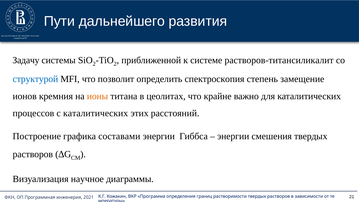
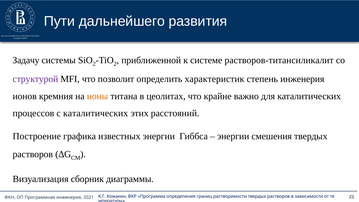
структурой colour: blue -> purple (35, 79)
спектроскопия: спектроскопия -> характеристик (214, 79)
степень замещение: замещение -> инженерия (302, 79)
составами: составами -> известных (119, 136)
научное: научное -> сборник (87, 179)
